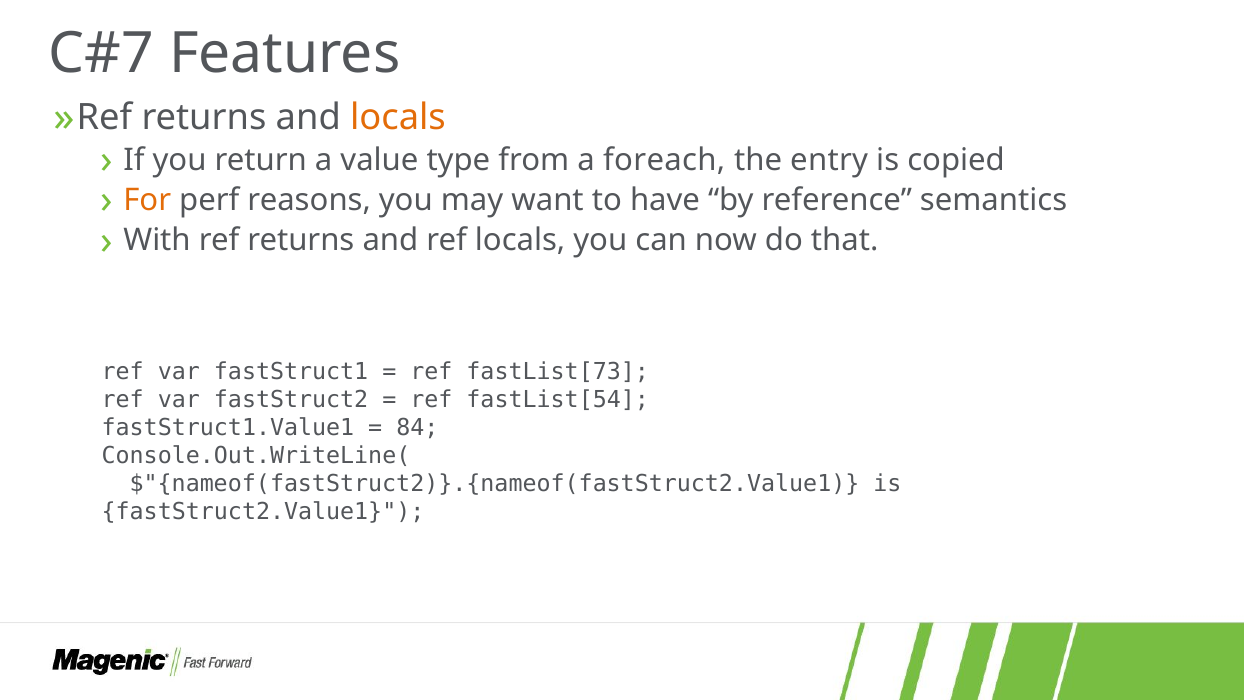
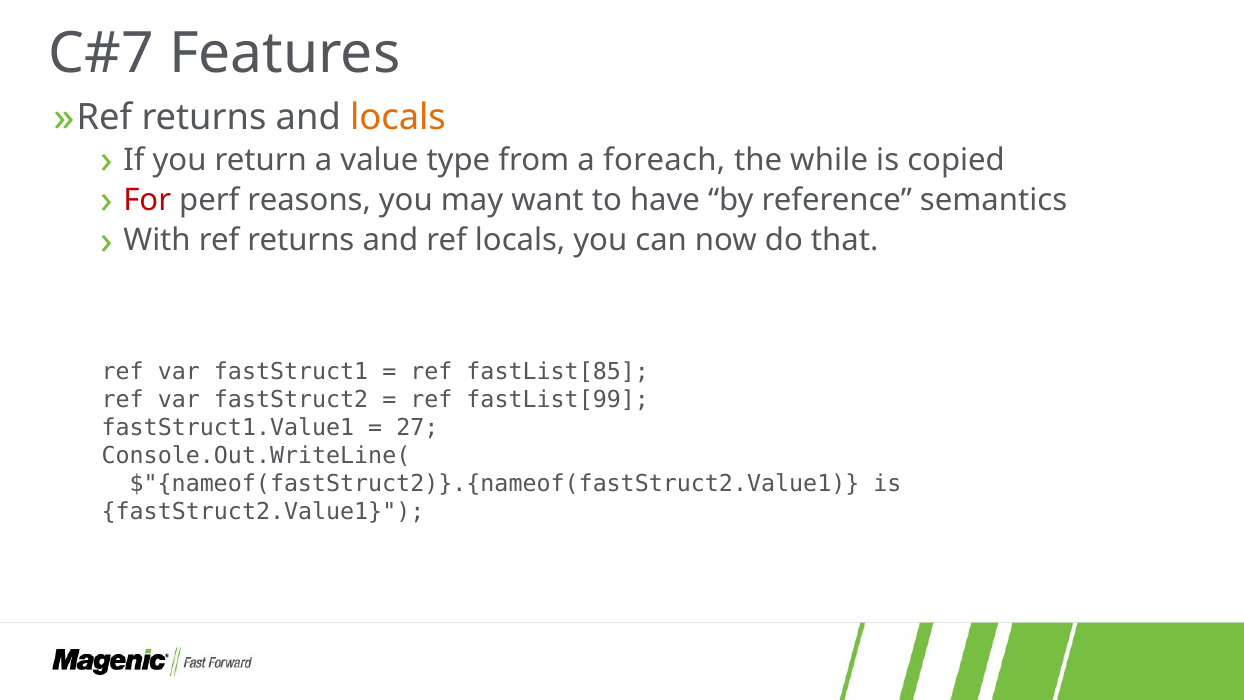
entry: entry -> while (829, 160)
For colour: orange -> red (147, 200)
fastList[73: fastList[73 -> fastList[85 (558, 372)
fastList[54: fastList[54 -> fastList[99 (558, 400)
84: 84 -> 27 (417, 428)
